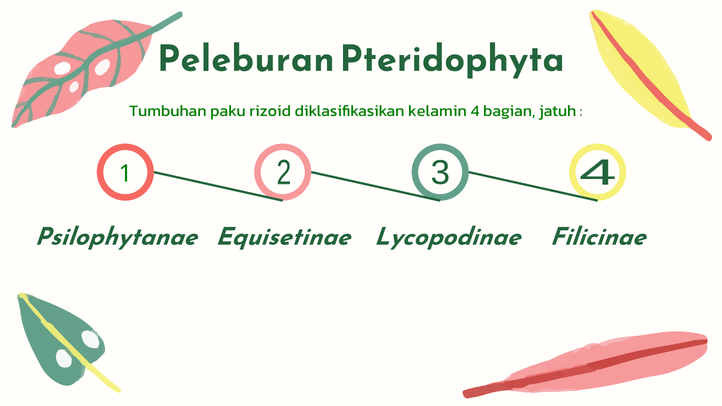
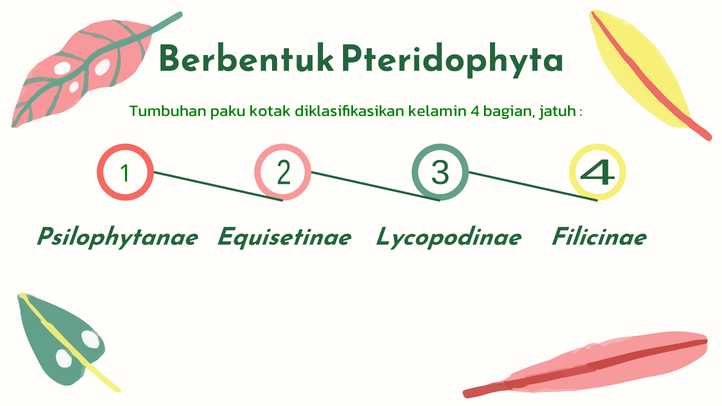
Peleburan: Peleburan -> Berbentuk (246, 59)
rizoid: rizoid -> kotak (270, 111)
